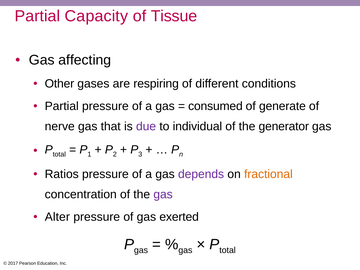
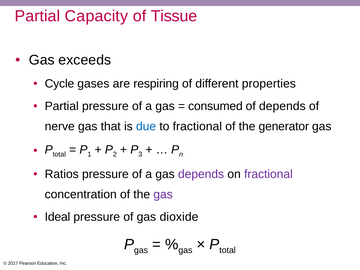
affecting: affecting -> exceeds (85, 60)
Other: Other -> Cycle (59, 84)
conditions: conditions -> properties (269, 84)
of generate: generate -> depends (282, 106)
due colour: purple -> blue (146, 126)
to individual: individual -> fractional (197, 126)
fractional colour: orange -> purple (268, 174)
Alter: Alter -> Ideal (57, 217)
exerted: exerted -> dioxide (179, 217)
